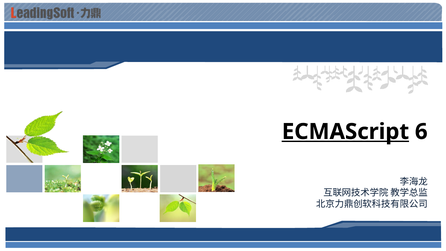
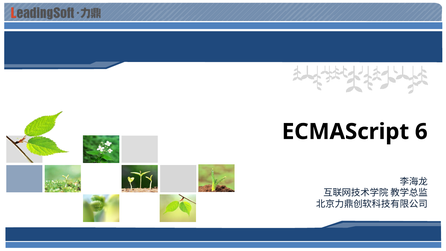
ECMAScript underline: present -> none (345, 132)
